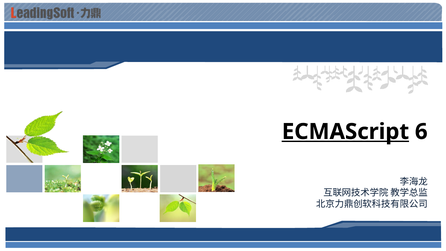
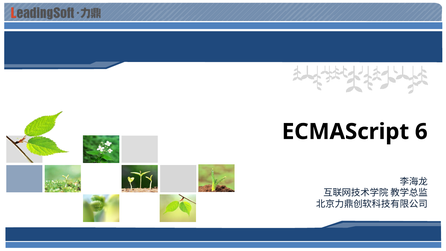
ECMAScript underline: present -> none (345, 132)
